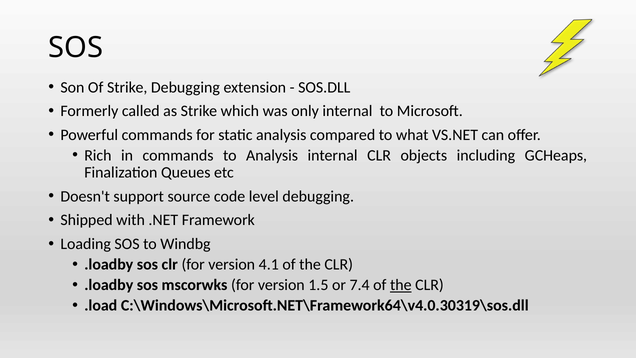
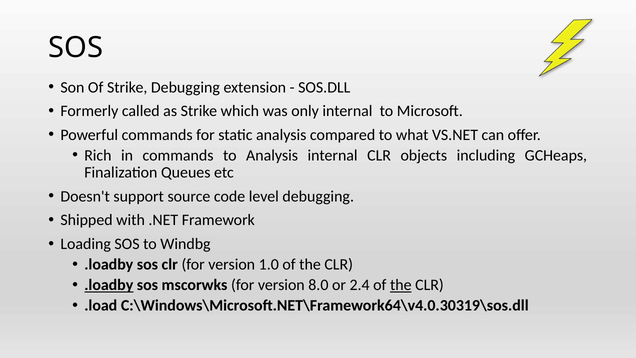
4.1: 4.1 -> 1.0 (269, 264)
.loadby underline: none -> present (109, 285)
1.5: 1.5 -> 8.0 (318, 285)
7.4: 7.4 -> 2.4 (360, 285)
